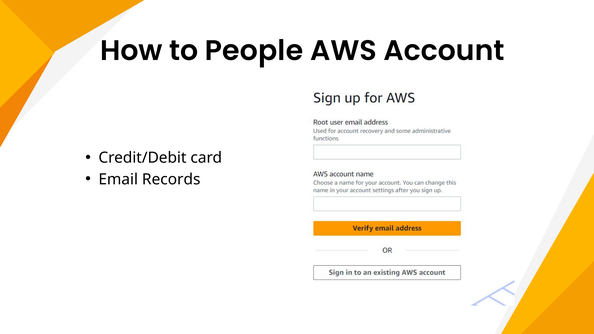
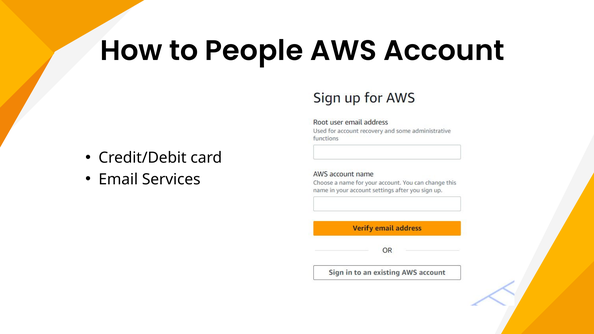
Records: Records -> Services (171, 179)
